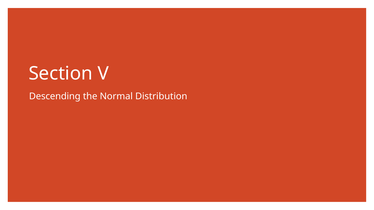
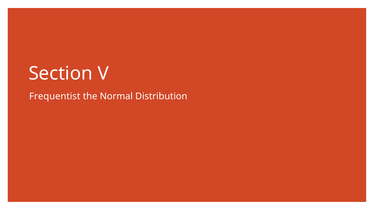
Descending: Descending -> Frequentist (55, 96)
